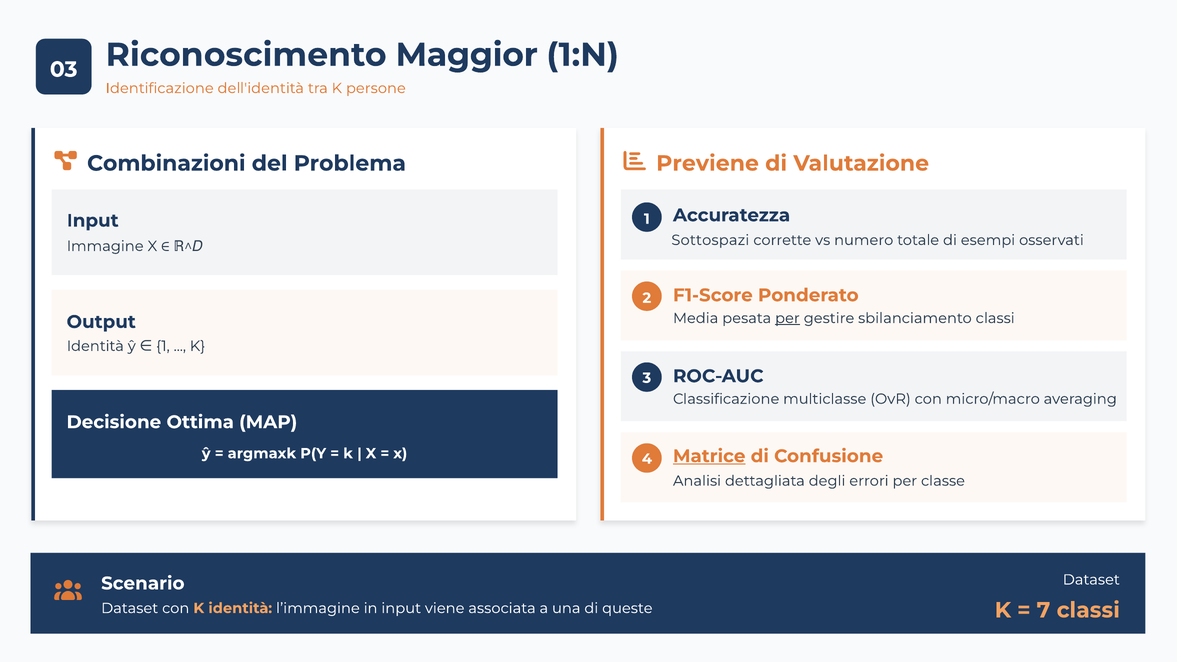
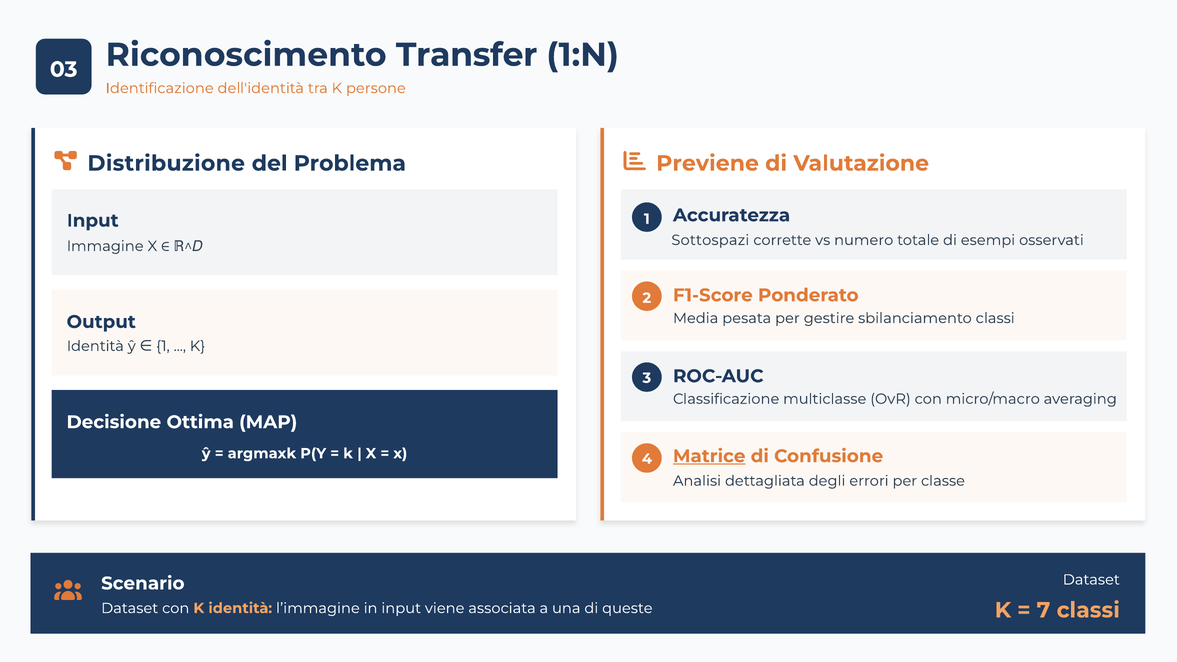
Maggior: Maggior -> Transfer (467, 55)
Combinazioni: Combinazioni -> Distribuzione (166, 163)
per underline: present -> none (787, 318)
